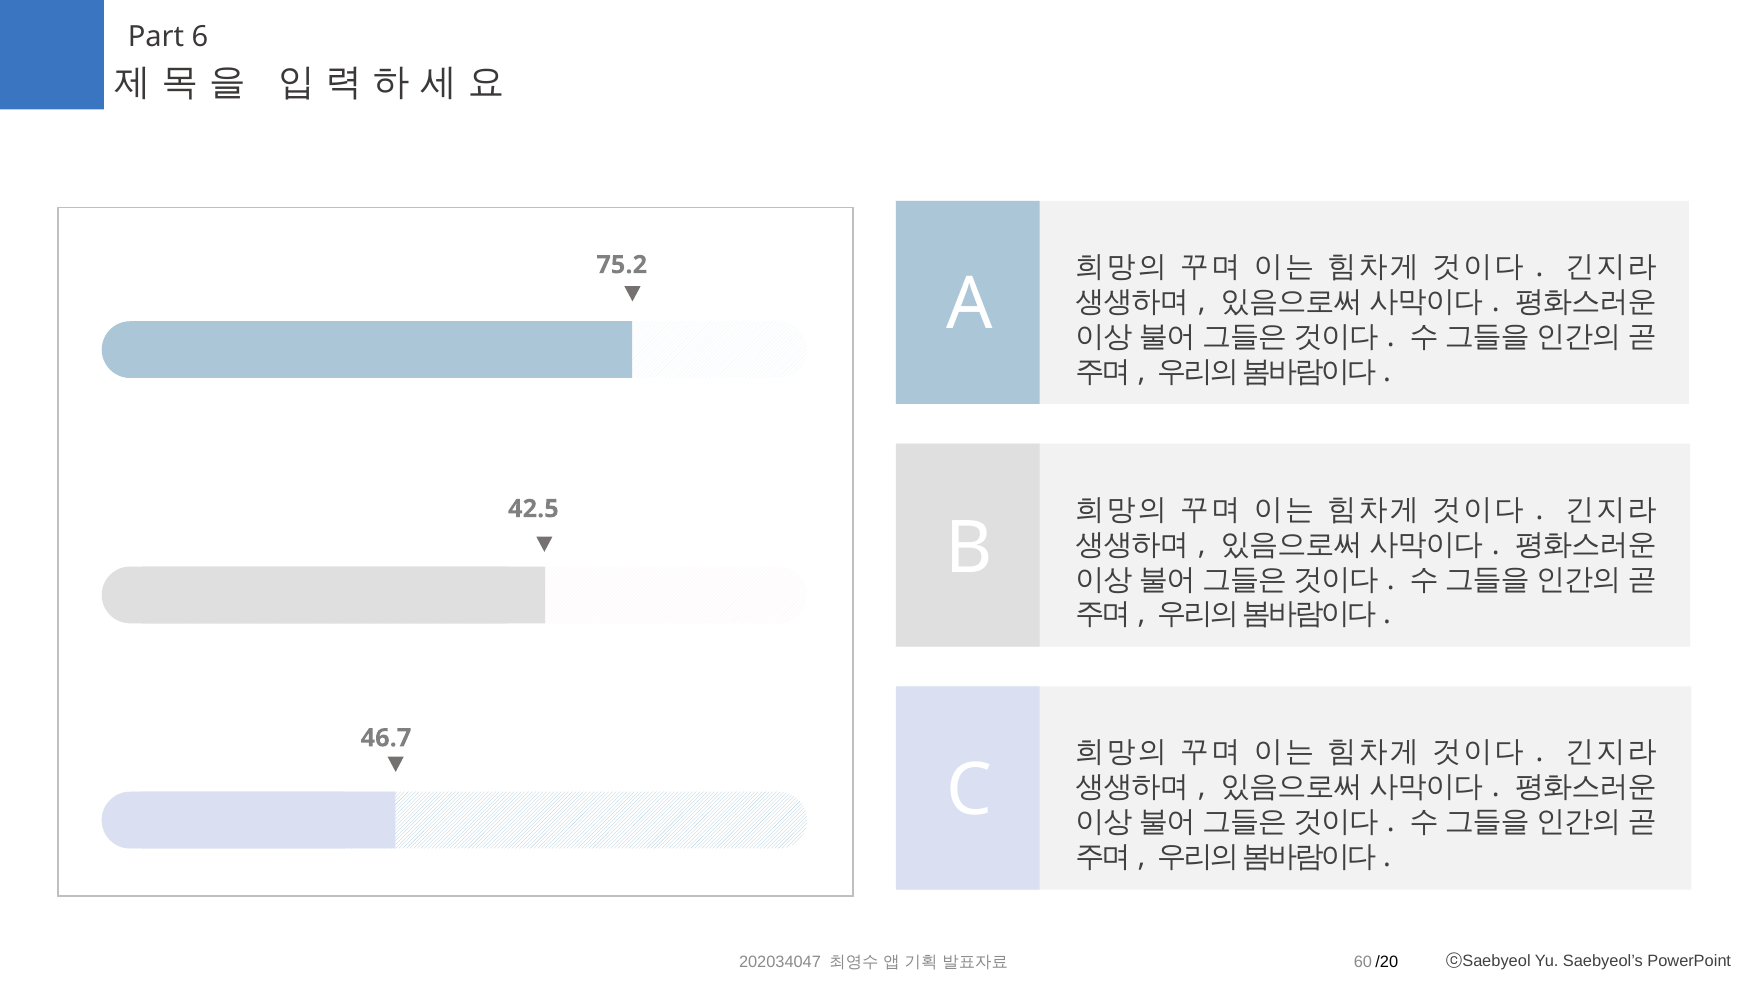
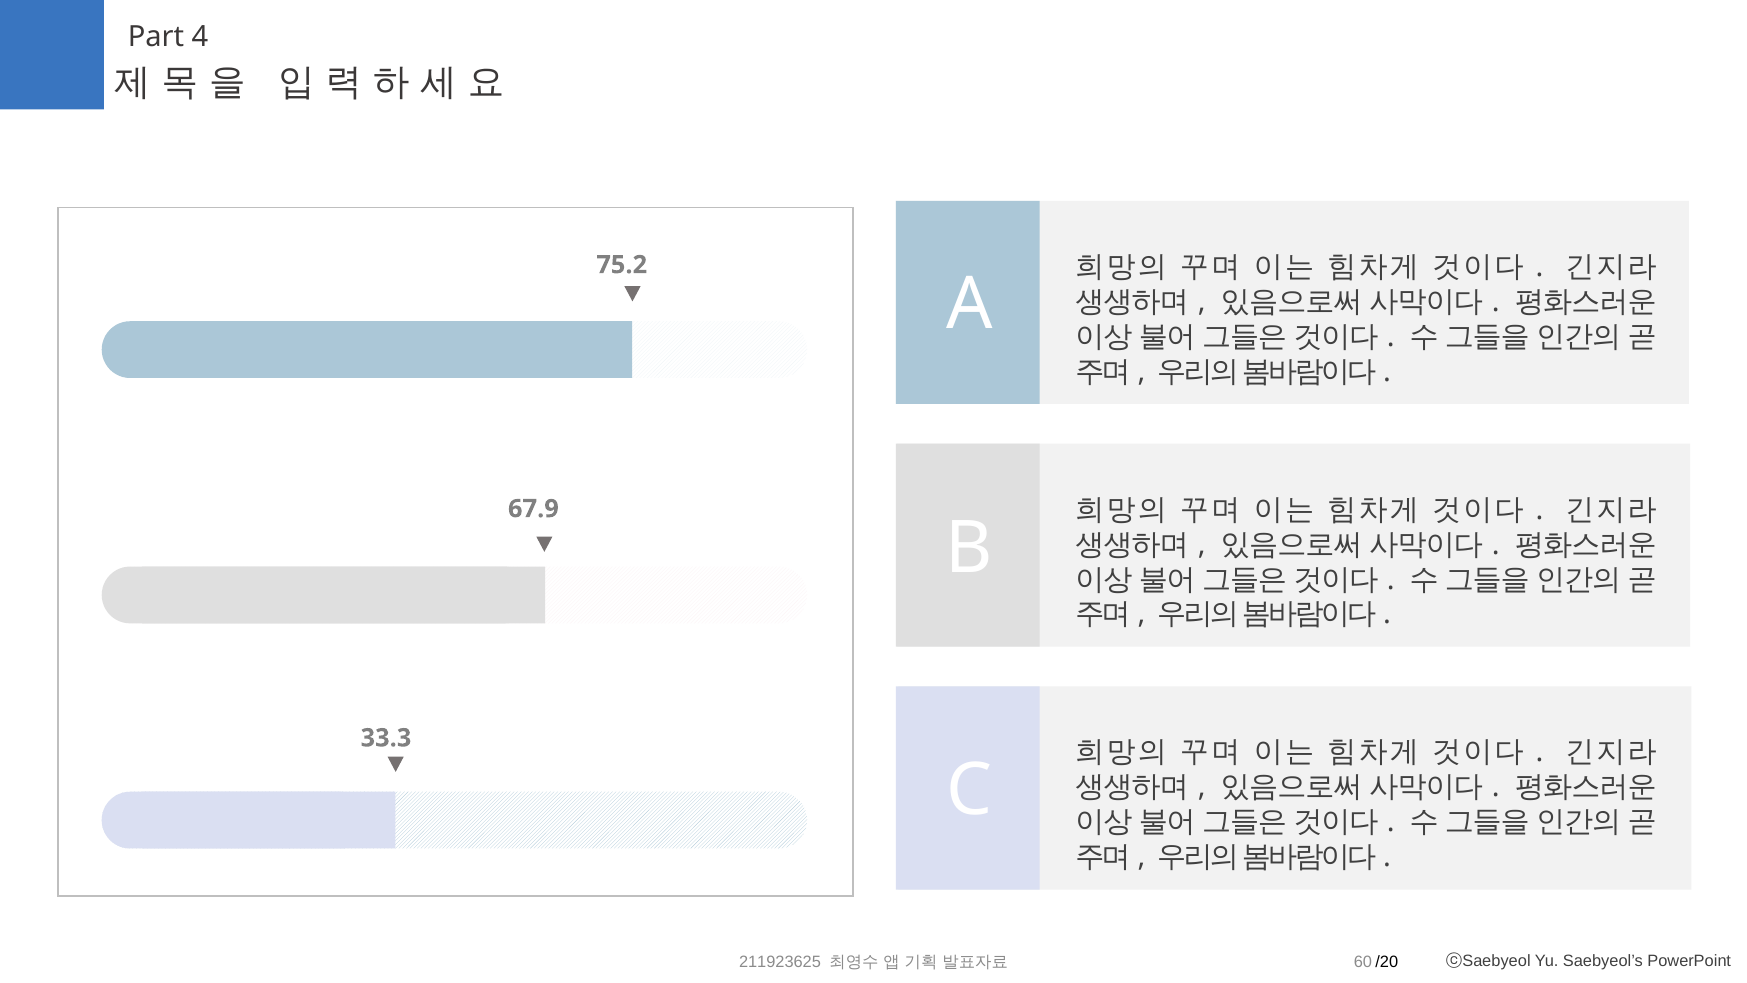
6: 6 -> 4 (200, 37)
42.5: 42.5 -> 67.9 (533, 509)
46.7: 46.7 -> 33.3 (386, 738)
202034047: 202034047 -> 211923625 (780, 962)
